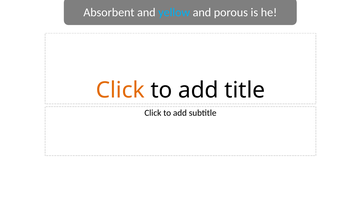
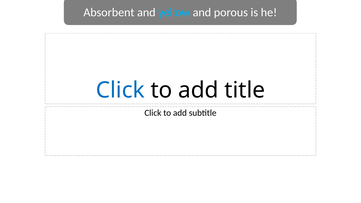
Click colour: orange -> blue (120, 90)
